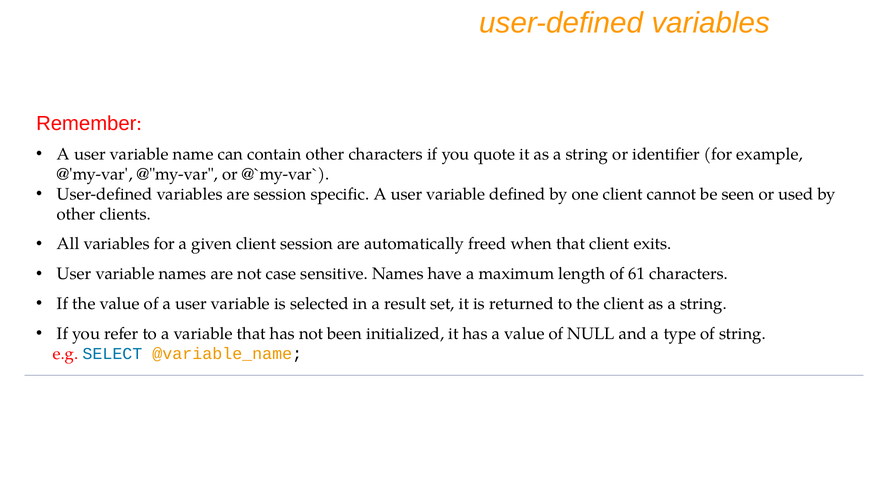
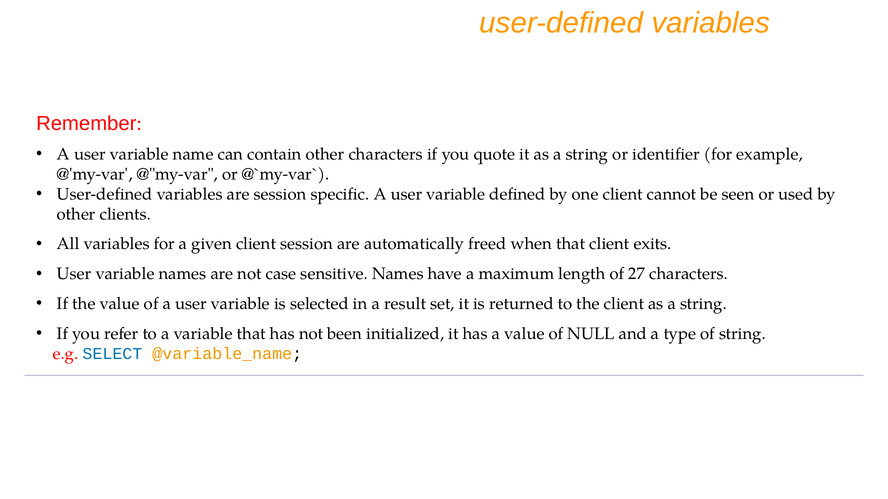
61: 61 -> 27 (637, 274)
